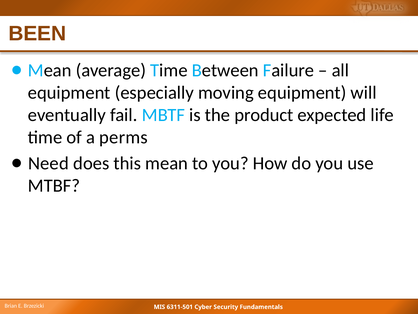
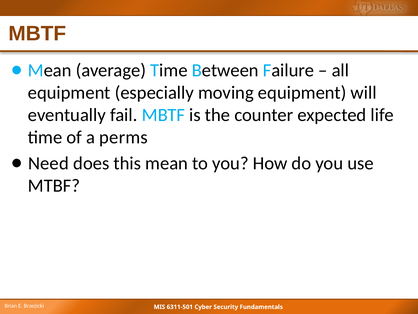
BEEN: BEEN -> MBTF (37, 34)
product: product -> counter (264, 115)
